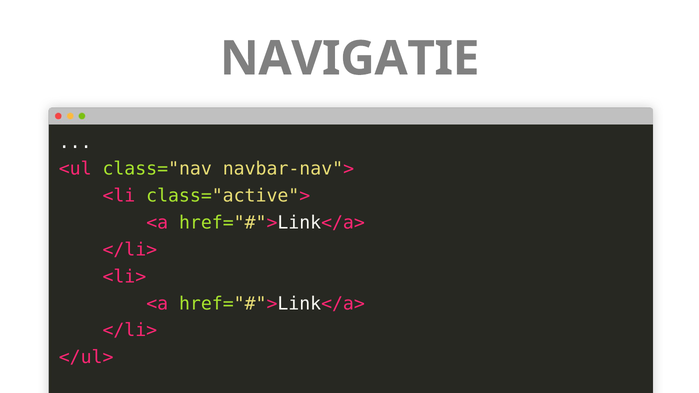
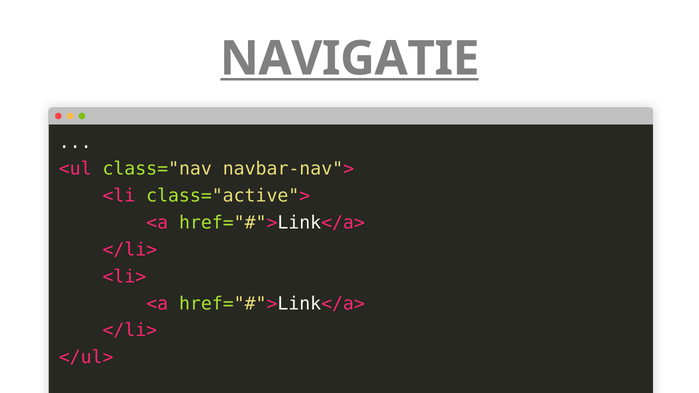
NAVIGATIE underline: none -> present (350, 59)
